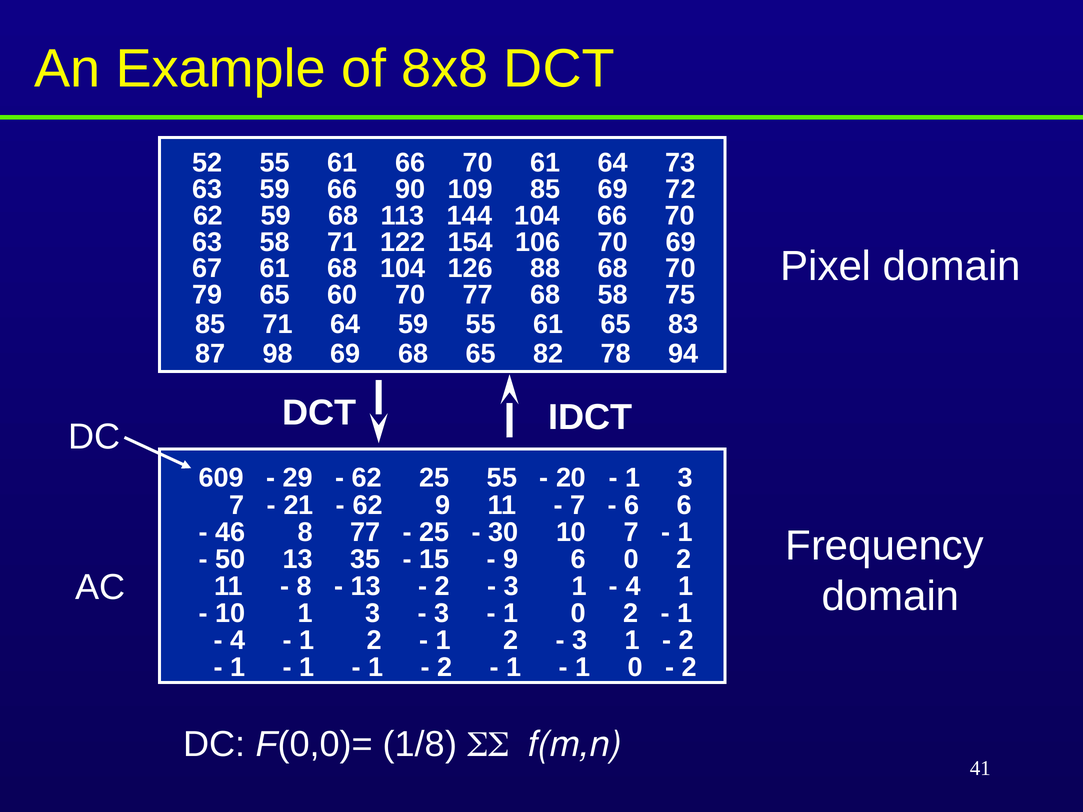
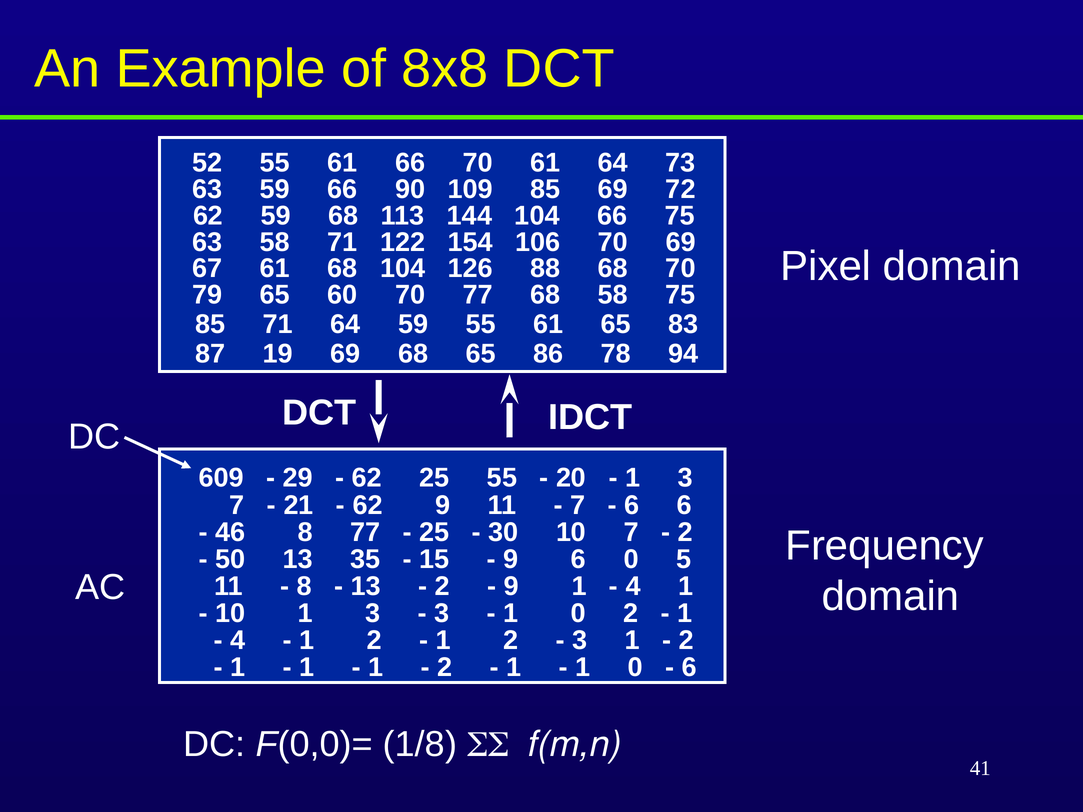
104 66 70: 70 -> 75 (680, 216)
98: 98 -> 19 (278, 354)
82: 82 -> 86 (548, 354)
1: 1 -> 2 (685, 532)
6 0 2: 2 -> 5 (684, 559)
3: 3 -> 9 (511, 587)
2: 2 -> 6 (689, 668)
